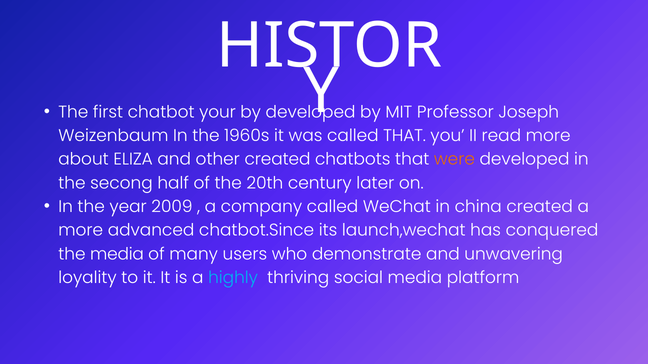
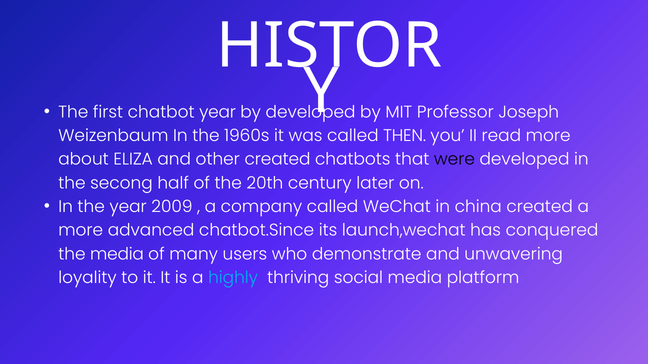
chatbot your: your -> year (218, 112)
called THAT: THAT -> THEN (405, 136)
were colour: orange -> black (454, 160)
